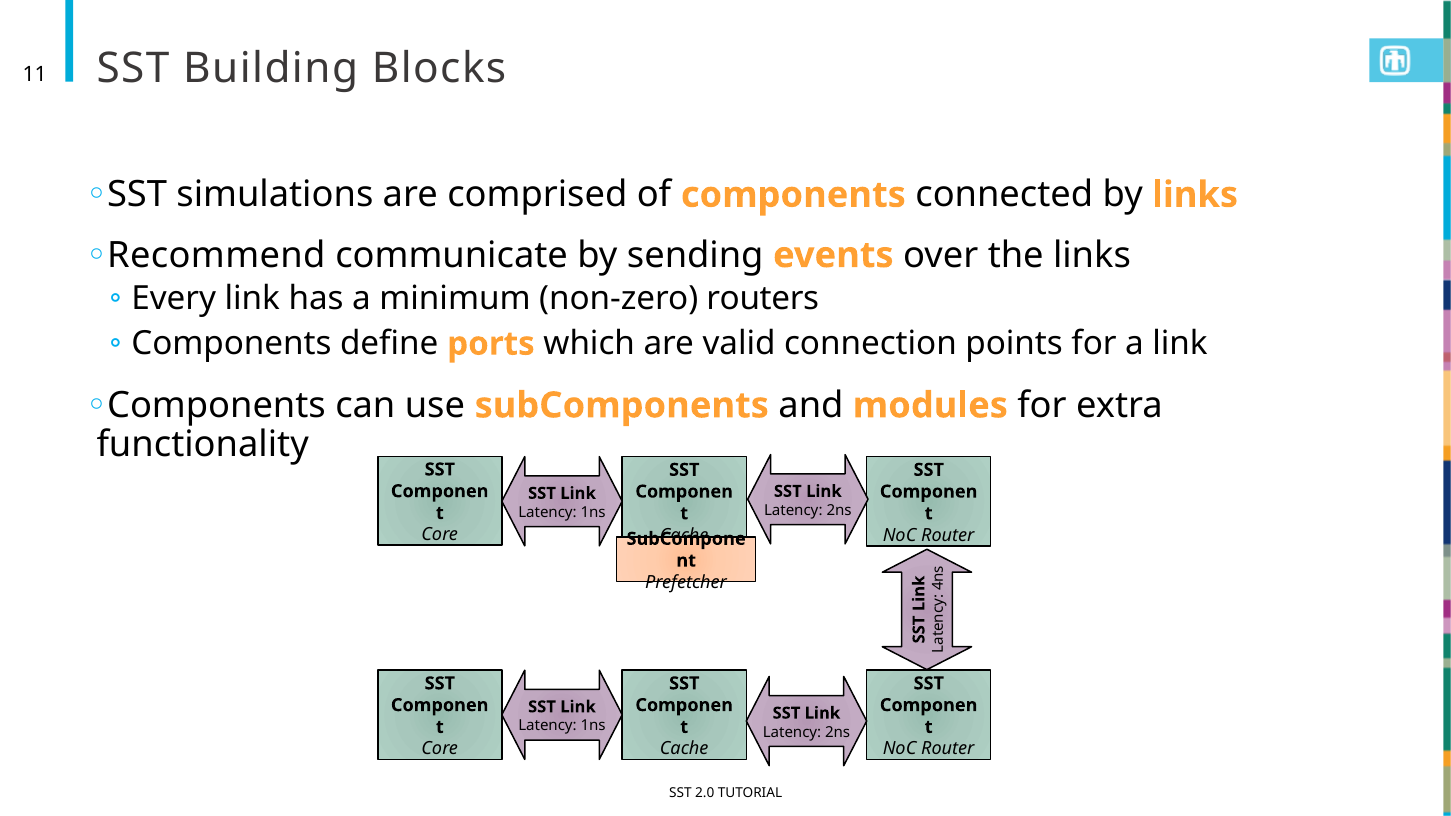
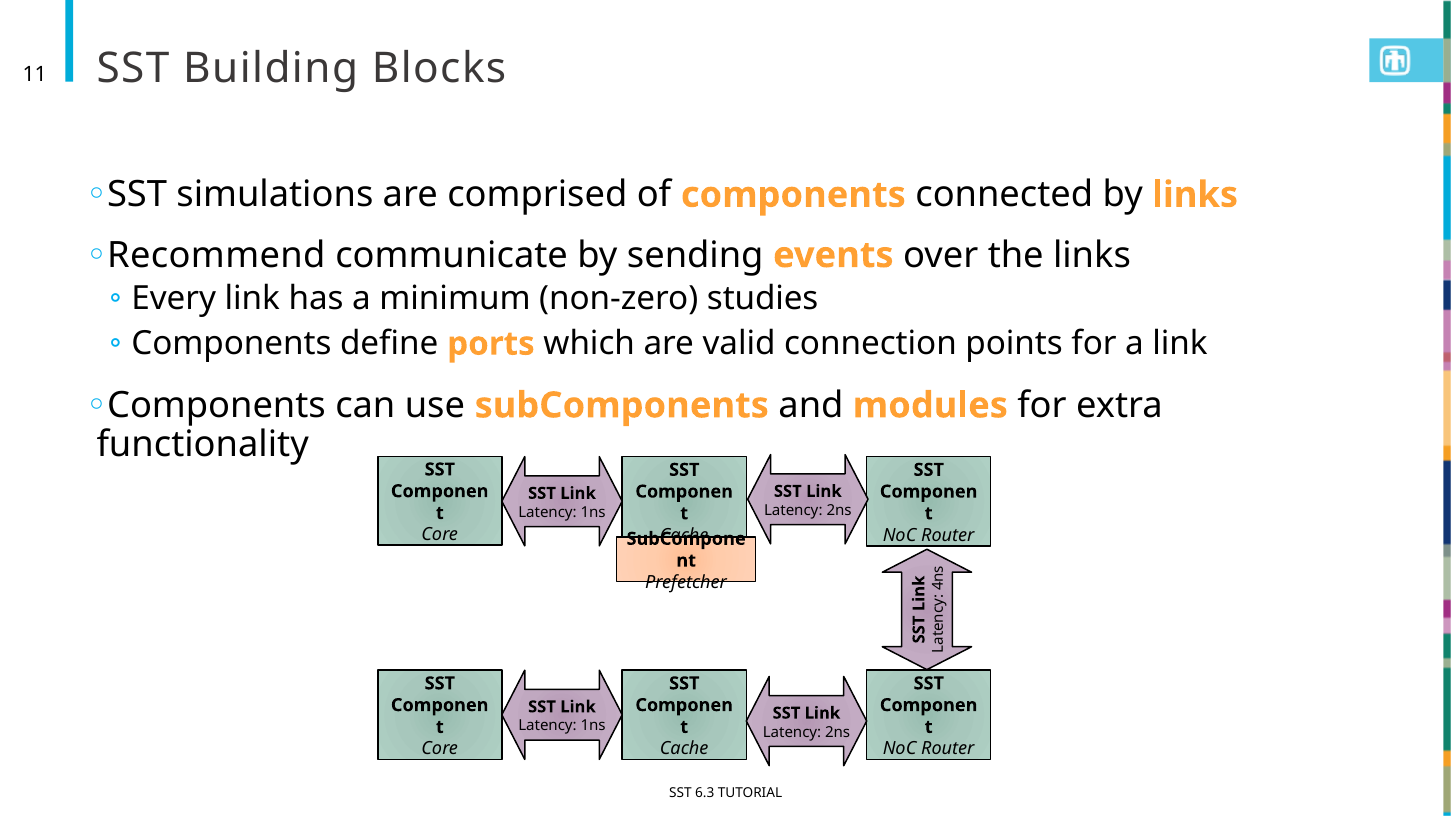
routers: routers -> studies (763, 299)
2.0: 2.0 -> 6.3 (705, 793)
